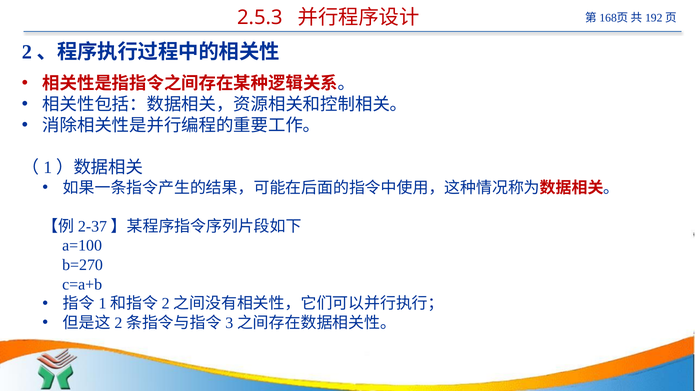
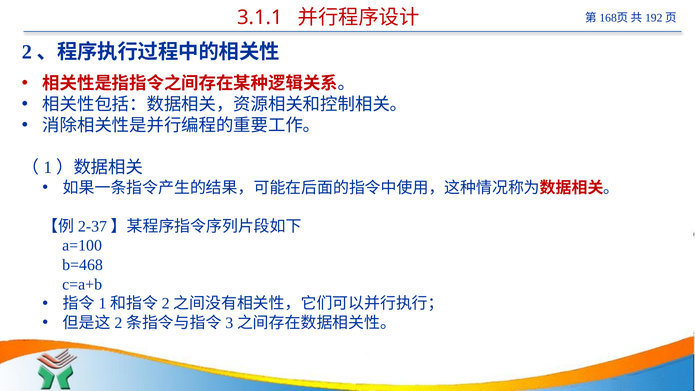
2.5.3: 2.5.3 -> 3.1.1 (260, 17)
b=270: b=270 -> b=468 (83, 265)
